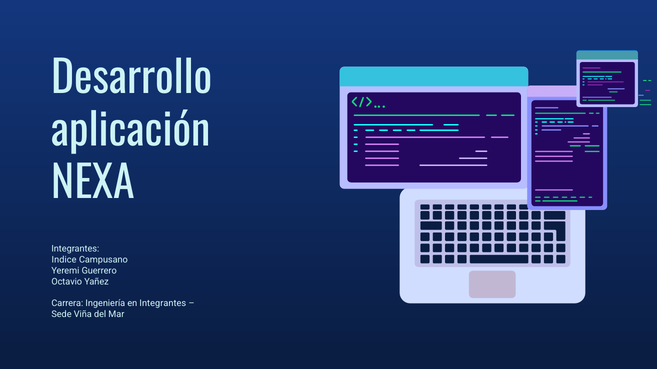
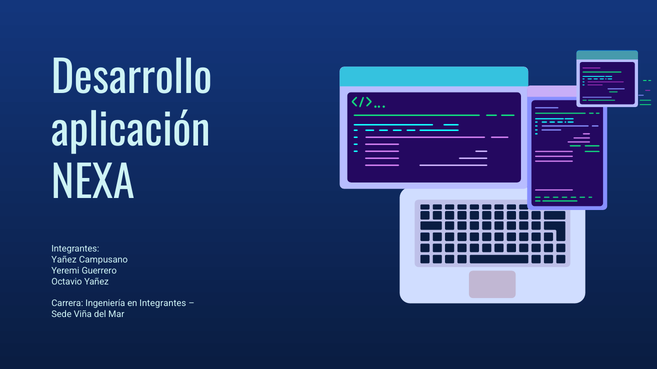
Indice: Indice -> Yañez (64, 260)
